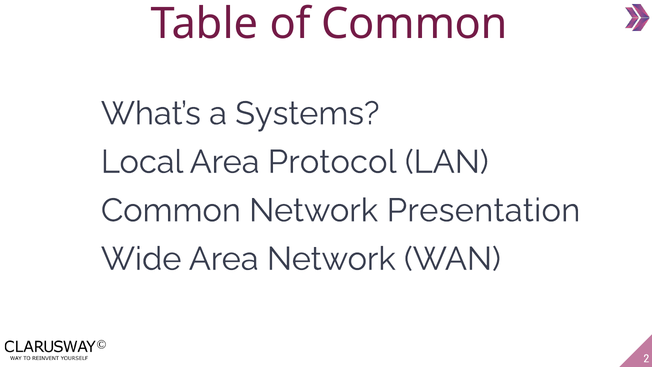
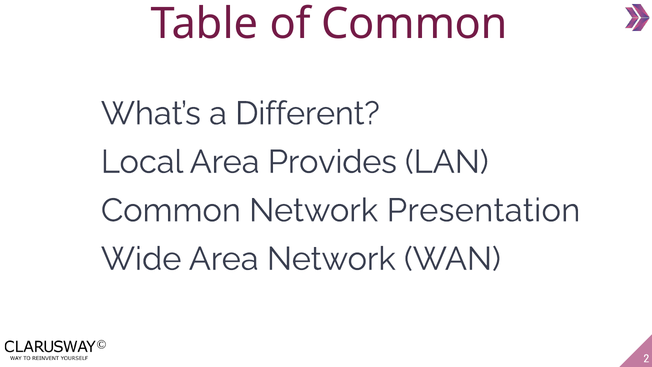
Systems: Systems -> Different (307, 113)
Protocol: Protocol -> Provides (332, 162)
